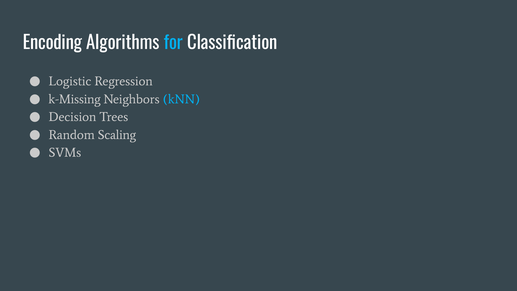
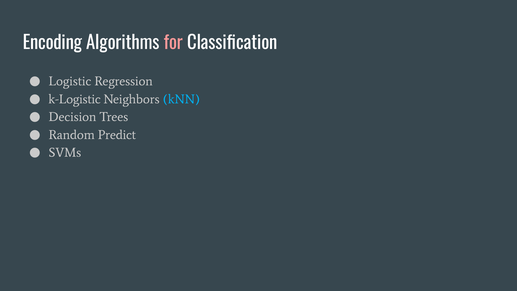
for colour: light blue -> pink (173, 43)
k-Missing: k-Missing -> k-Logistic (75, 99)
Scaling: Scaling -> Predict (117, 135)
